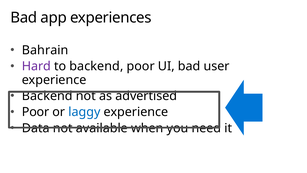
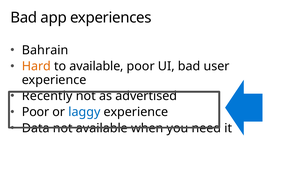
Hard colour: purple -> orange (36, 66)
to backend: backend -> available (96, 66)
Backend: Backend -> Recently (47, 96)
